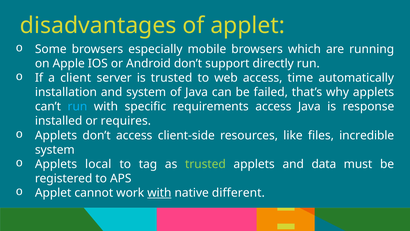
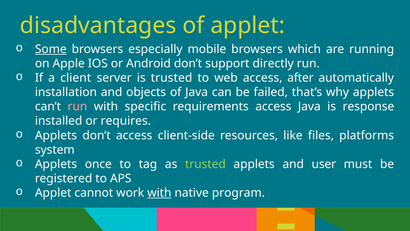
Some underline: none -> present (51, 49)
time: time -> after (300, 78)
and system: system -> objects (146, 92)
run colour: light blue -> pink (77, 106)
incredible: incredible -> platforms (367, 135)
local: local -> once (98, 164)
data: data -> user (324, 164)
different: different -> program (238, 193)
